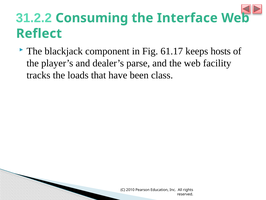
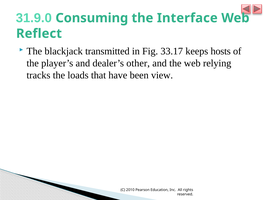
31.2.2: 31.2.2 -> 31.9.0 (34, 18)
component: component -> transmitted (107, 51)
61.17: 61.17 -> 33.17 (172, 51)
parse: parse -> other (138, 63)
facility: facility -> relying (217, 63)
class: class -> view (162, 75)
